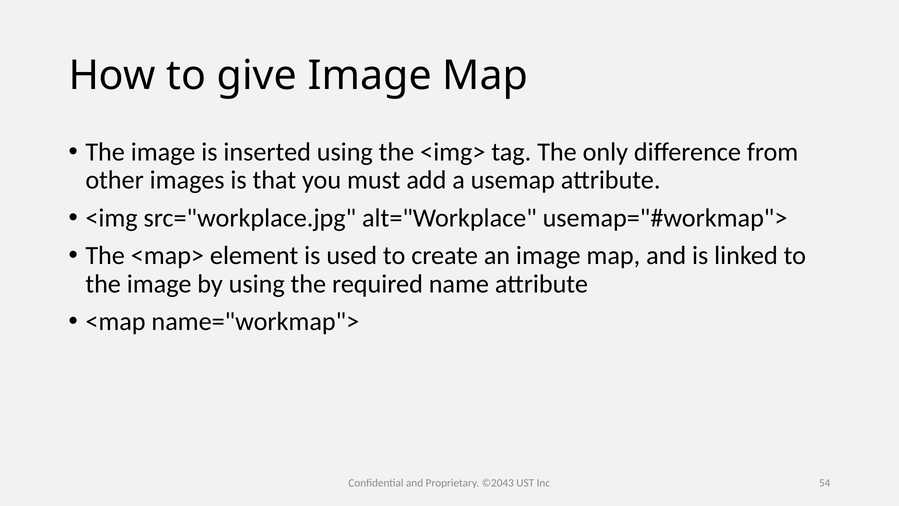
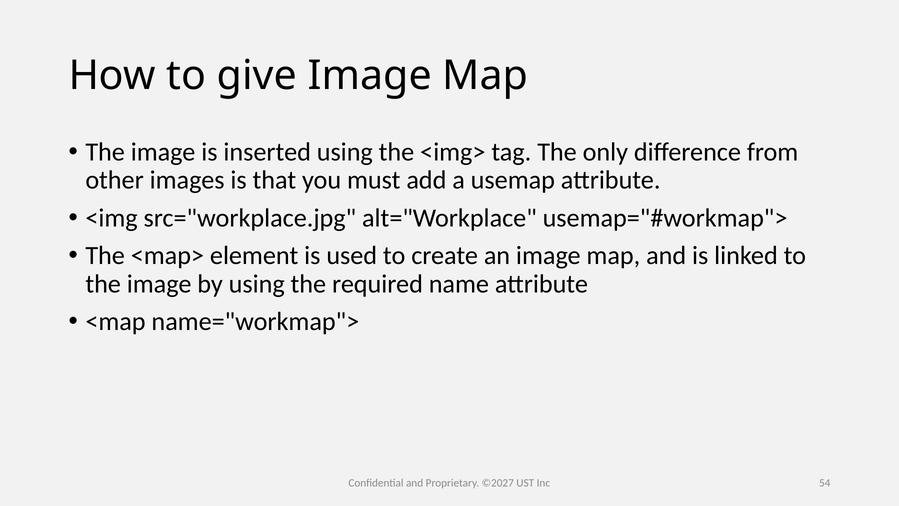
©2043: ©2043 -> ©2027 (498, 483)
